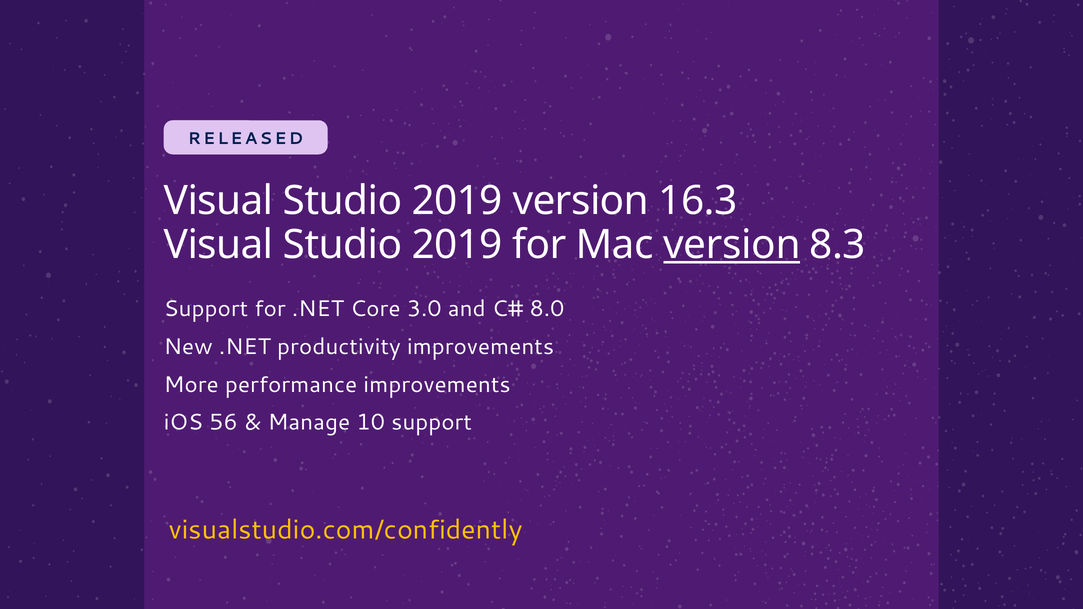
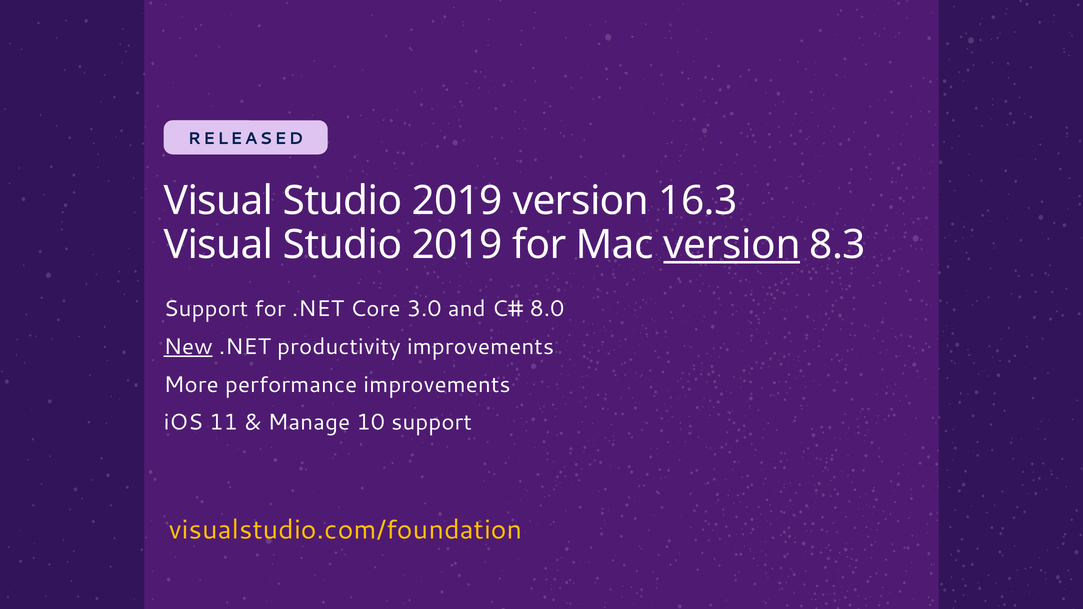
New underline: none -> present (188, 347)
56: 56 -> 11 (223, 423)
visualstudio.com/confidently: visualstudio.com/confidently -> visualstudio.com/foundation (346, 530)
